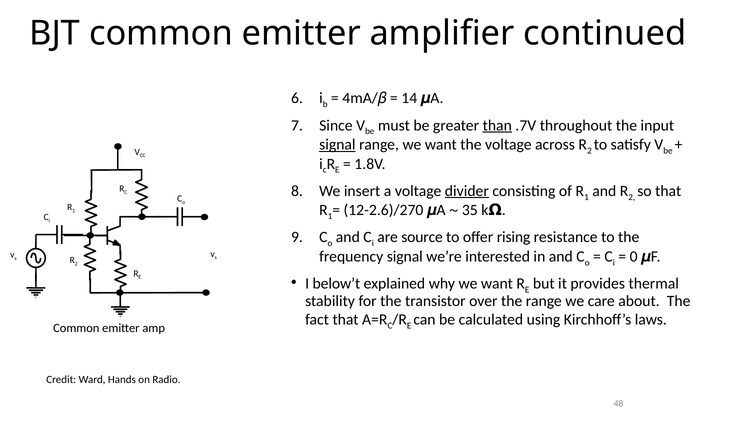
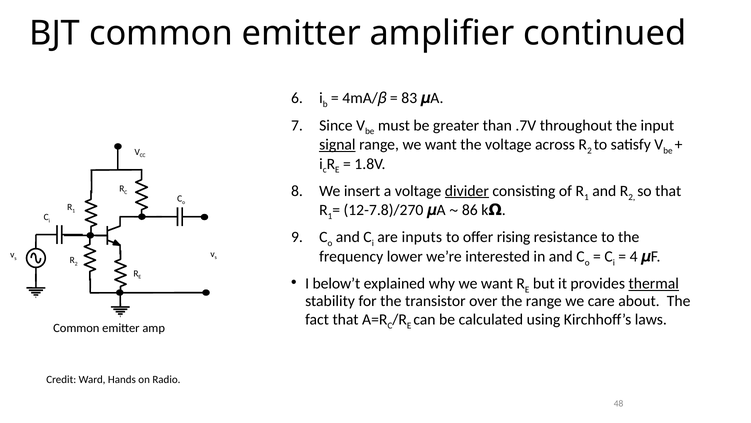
14: 14 -> 83 (409, 98)
than underline: present -> none (497, 125)
12-2.6)/270: 12-2.6)/270 -> 12-7.8)/270 (383, 210)
35: 35 -> 86 (470, 210)
source: source -> inputs (422, 237)
frequency signal: signal -> lower (405, 256)
0: 0 -> 4 (634, 256)
thermal underline: none -> present (654, 283)
